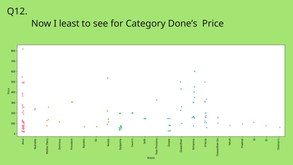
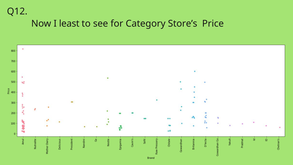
Done’s: Done’s -> Store’s (183, 24)
